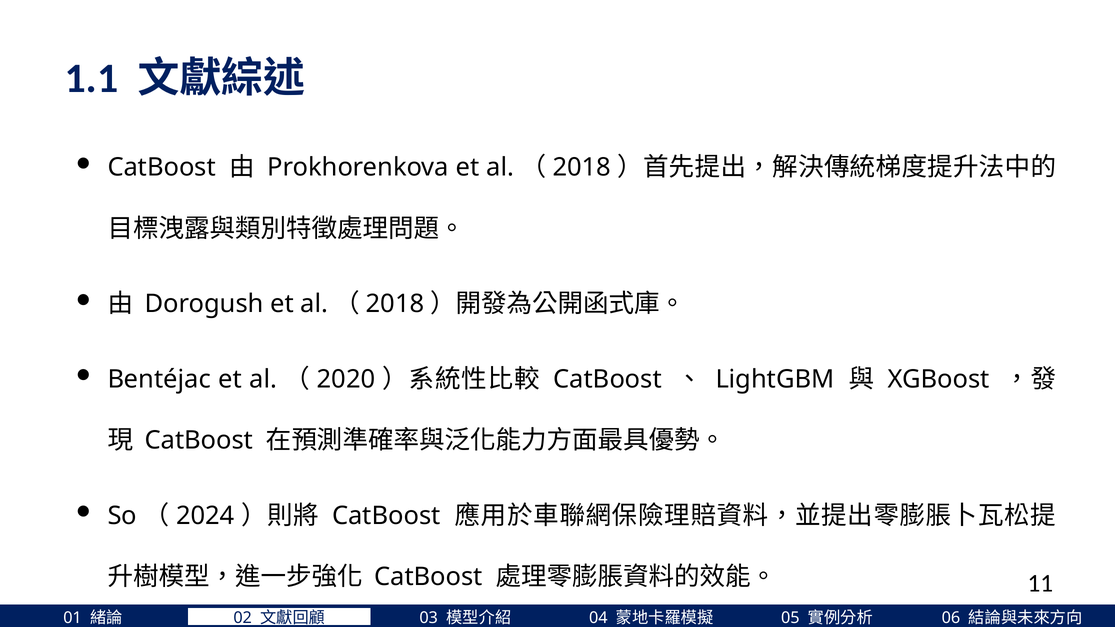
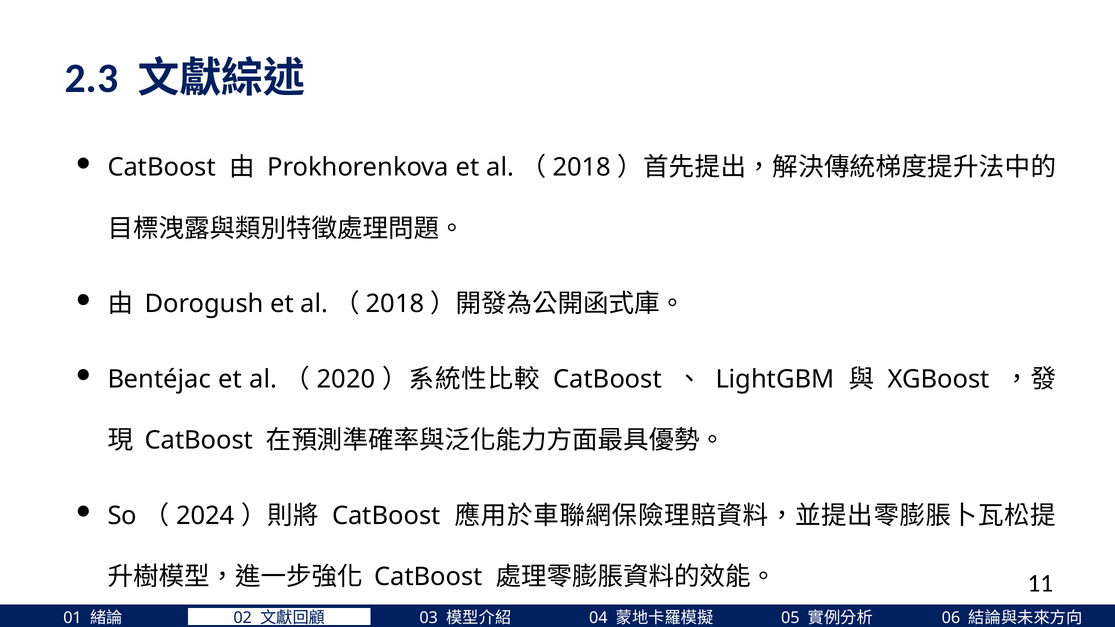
1.1: 1.1 -> 2.3 (91, 78)
